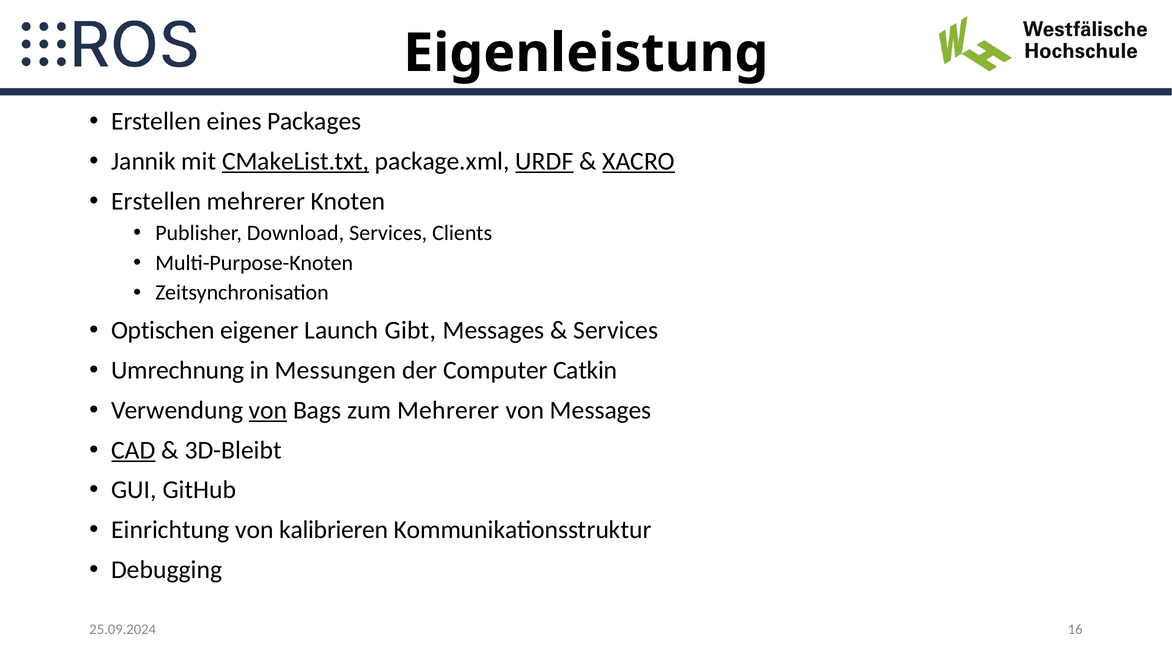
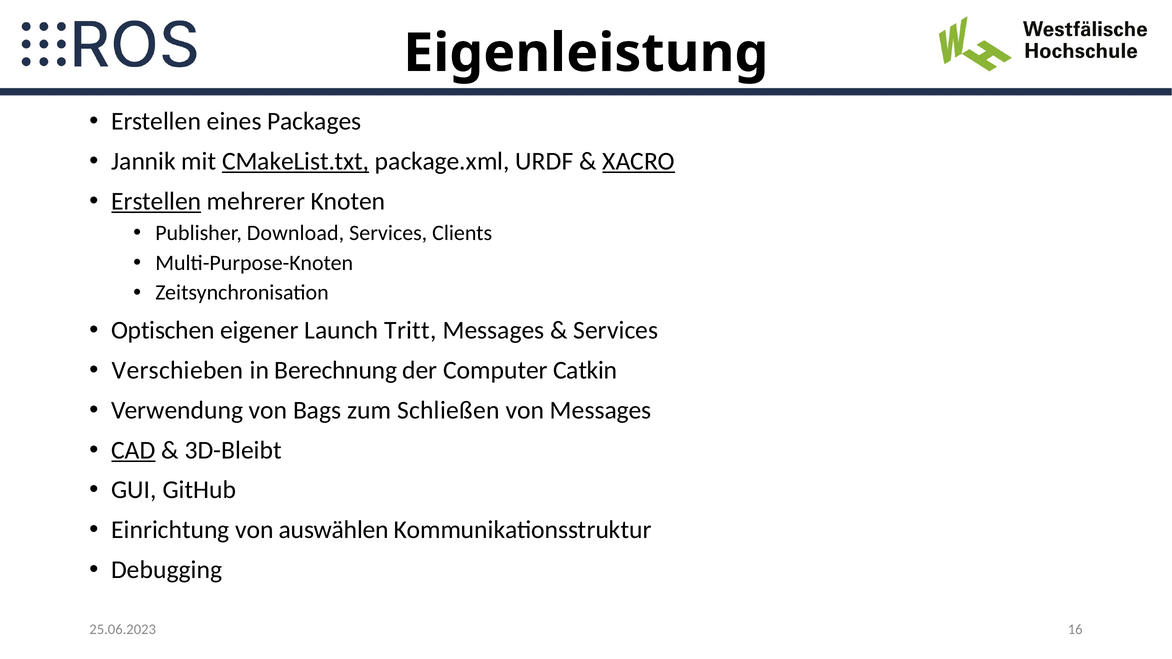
URDF underline: present -> none (544, 161)
Erstellen underline: none -> present (156, 201)
Gibt: Gibt -> Tritt (410, 331)
Umrechnung: Umrechnung -> Verschieben (178, 371)
Messungen: Messungen -> Berechnung (336, 371)
von underline: present -> none (268, 410)
zum Mehrerer: Mehrerer -> Schließen (448, 410)
kalibrieren: kalibrieren -> auswählen (334, 530)
25.09.2024: 25.09.2024 -> 25.06.2023 (123, 630)
